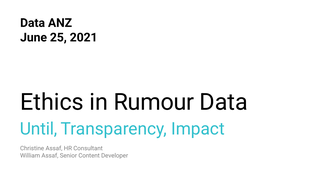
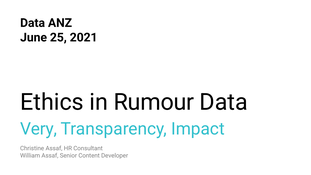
Until: Until -> Very (39, 129)
